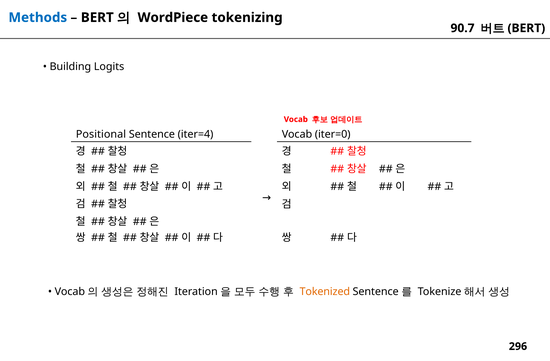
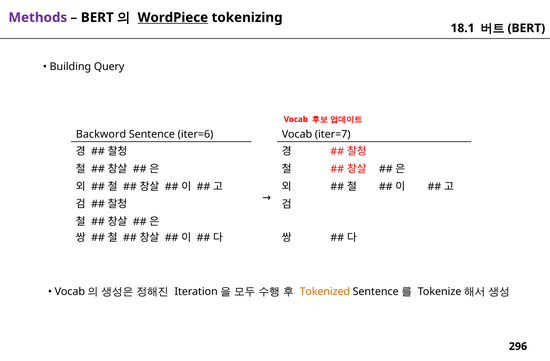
Methods colour: blue -> purple (38, 18)
WordPiece underline: none -> present (173, 18)
90.7: 90.7 -> 18.1 (463, 28)
Logits: Logits -> Query (109, 67)
Positional: Positional -> Backword (101, 134)
iter=4: iter=4 -> iter=6 (196, 134)
iter=0: iter=0 -> iter=7 (333, 134)
